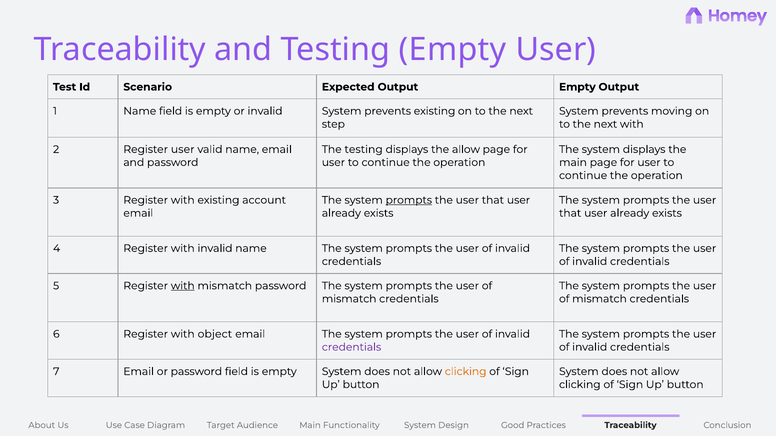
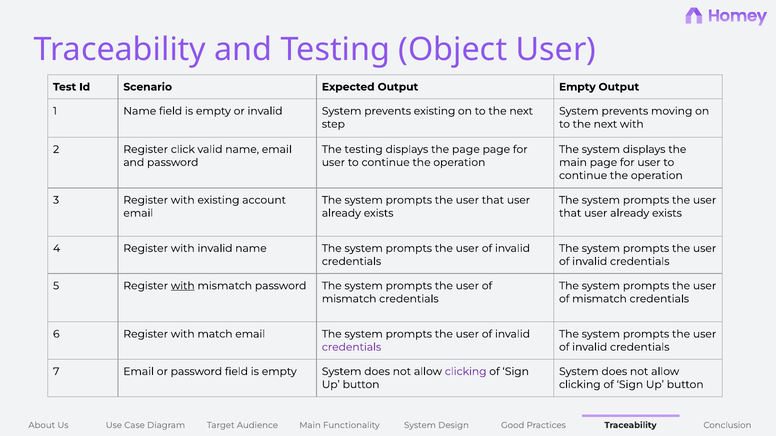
Testing Empty: Empty -> Object (453, 50)
Register user: user -> click (183, 150)
the allow: allow -> page (466, 150)
prompts underline: present -> none (409, 200)
object: object -> match (215, 334)
clicking colour: orange -> purple (466, 372)
